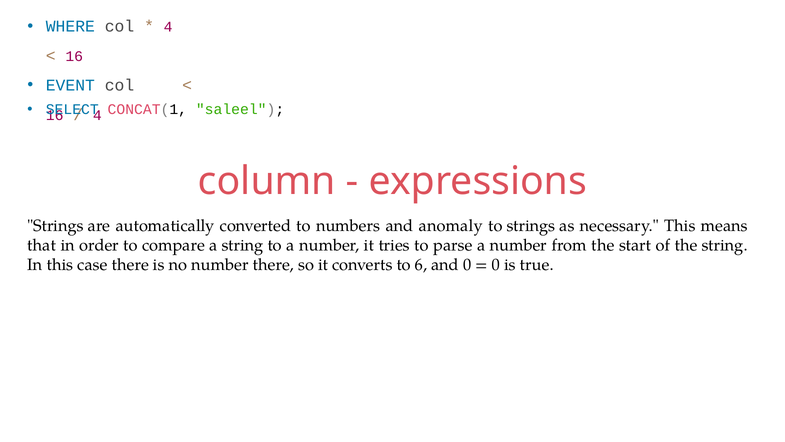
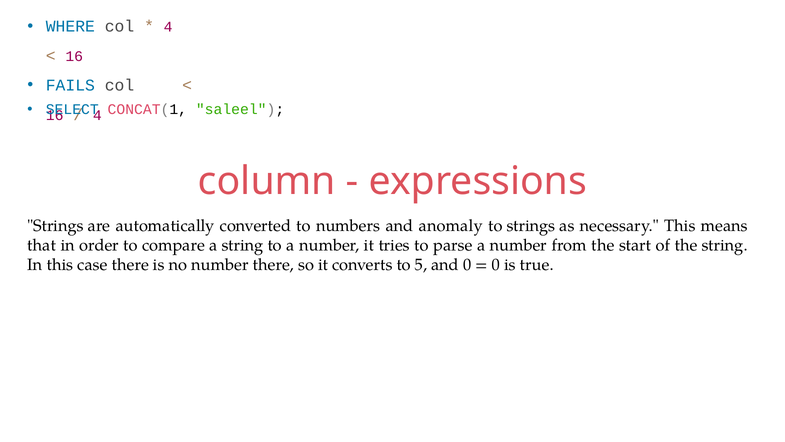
EVENT: EVENT -> FAILS (70, 85)
6: 6 -> 5 (421, 265)
